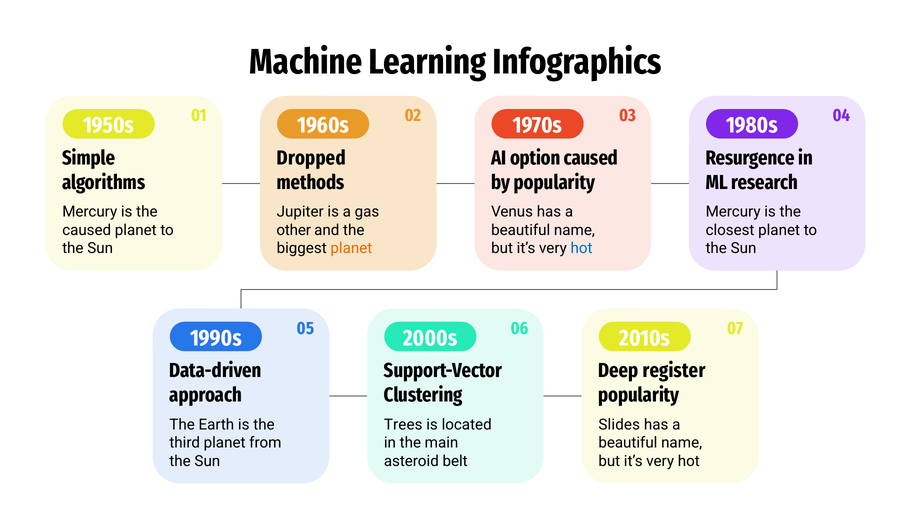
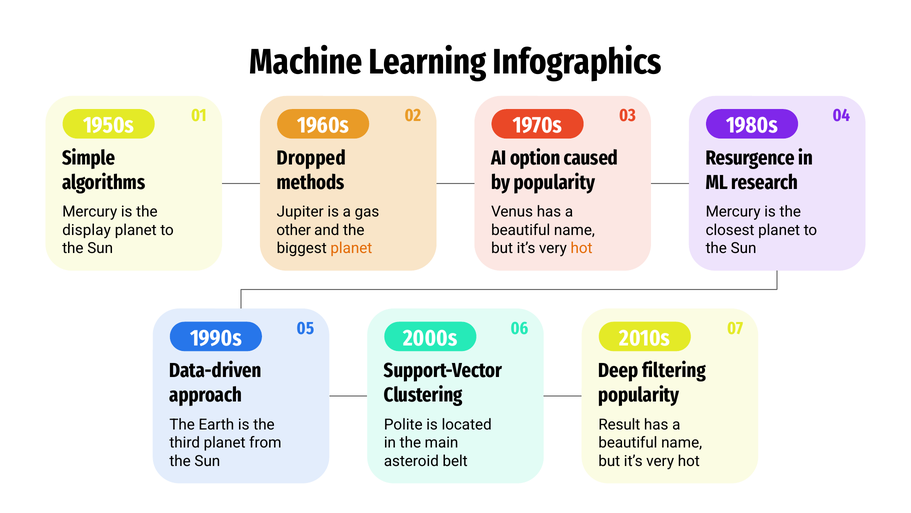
caused: caused -> display (87, 230)
hot colour: blue -> orange (582, 248)
register: register -> filtering (674, 370)
Trees: Trees -> Polite (403, 424)
Slides: Slides -> Result (619, 424)
